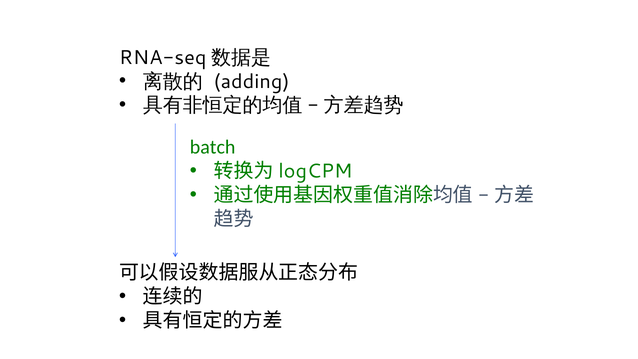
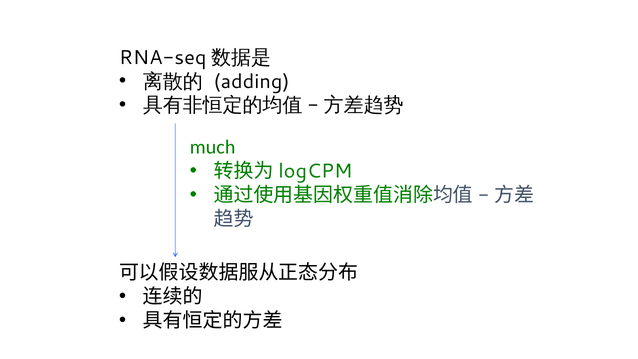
batch: batch -> much (213, 147)
